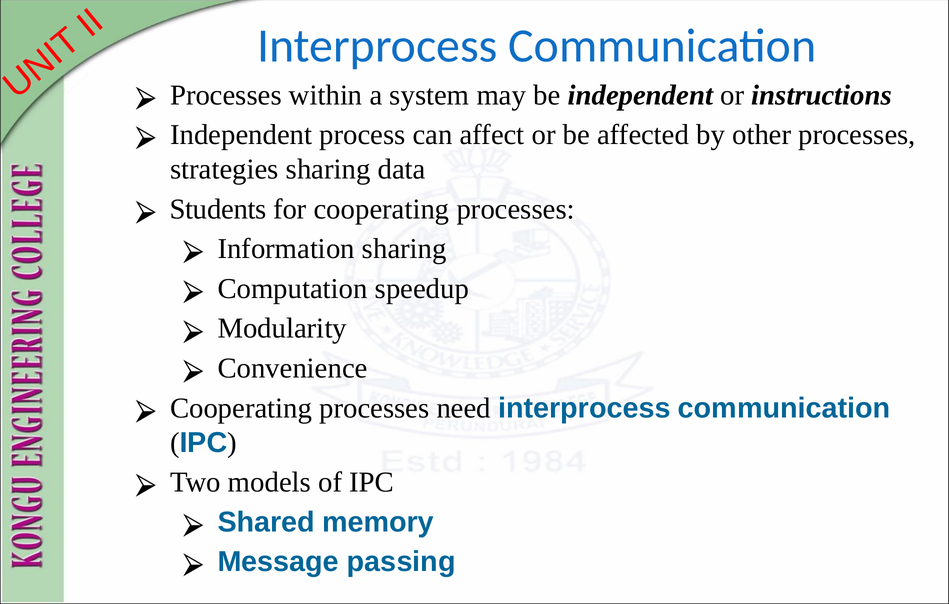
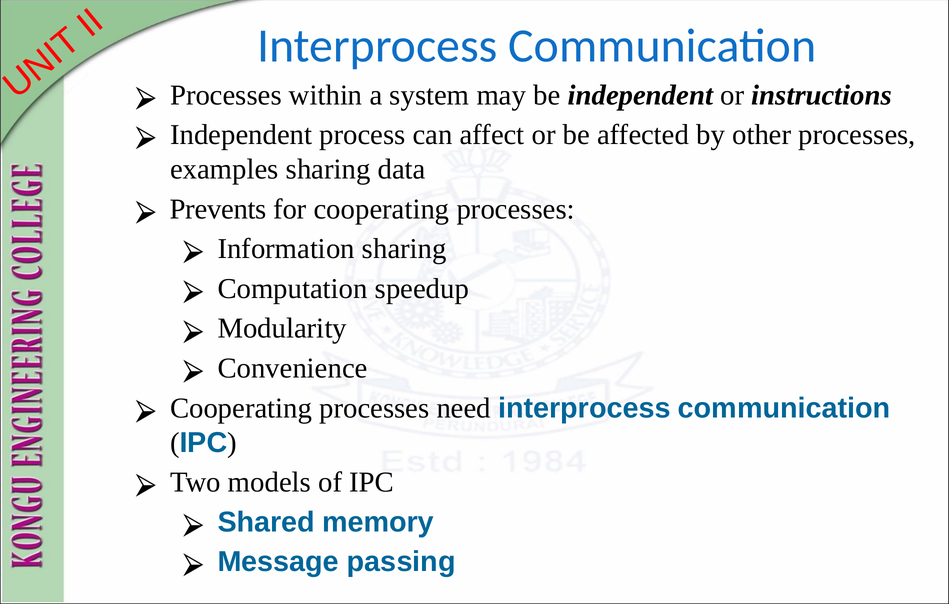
strategies: strategies -> examples (224, 169)
Students: Students -> Prevents (218, 209)
